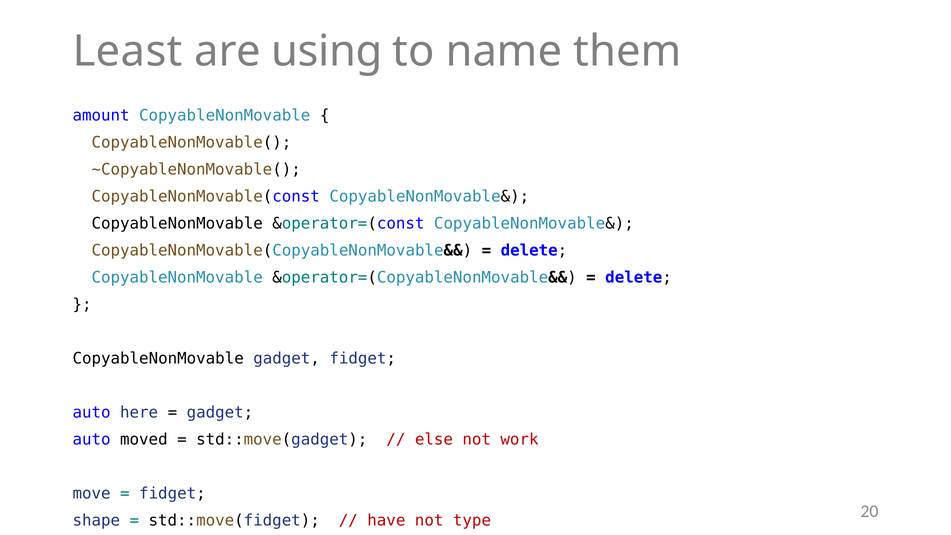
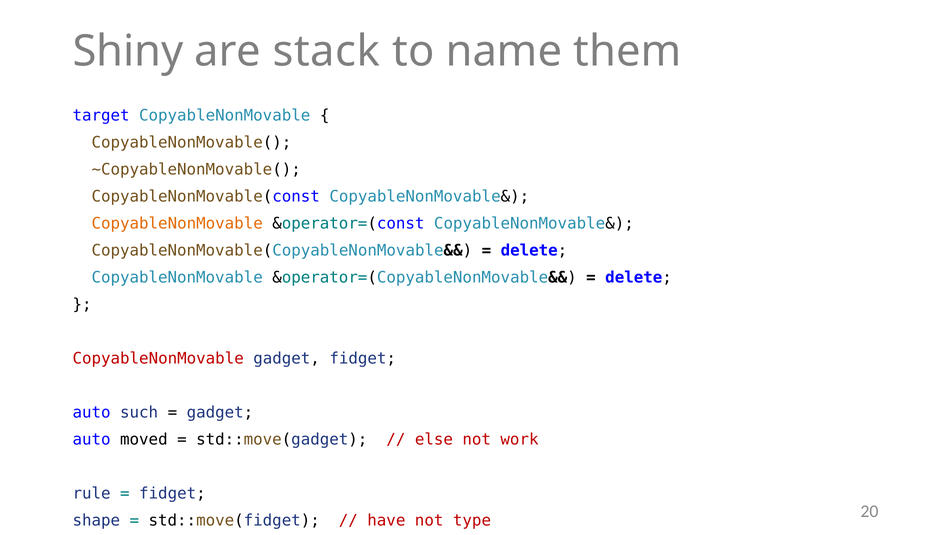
Least: Least -> Shiny (128, 51)
using: using -> stack (326, 51)
amount: amount -> target (101, 115)
CopyableNonMovable colour: black -> orange (177, 223)
CopyableNonMovable colour: black -> red (158, 359)
here: here -> such (139, 413)
move: move -> rule (92, 494)
